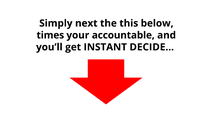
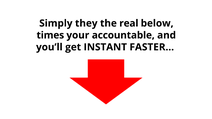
next: next -> they (86, 23)
this: this -> real (129, 23)
DECIDE…: DECIDE… -> FASTER… (152, 47)
